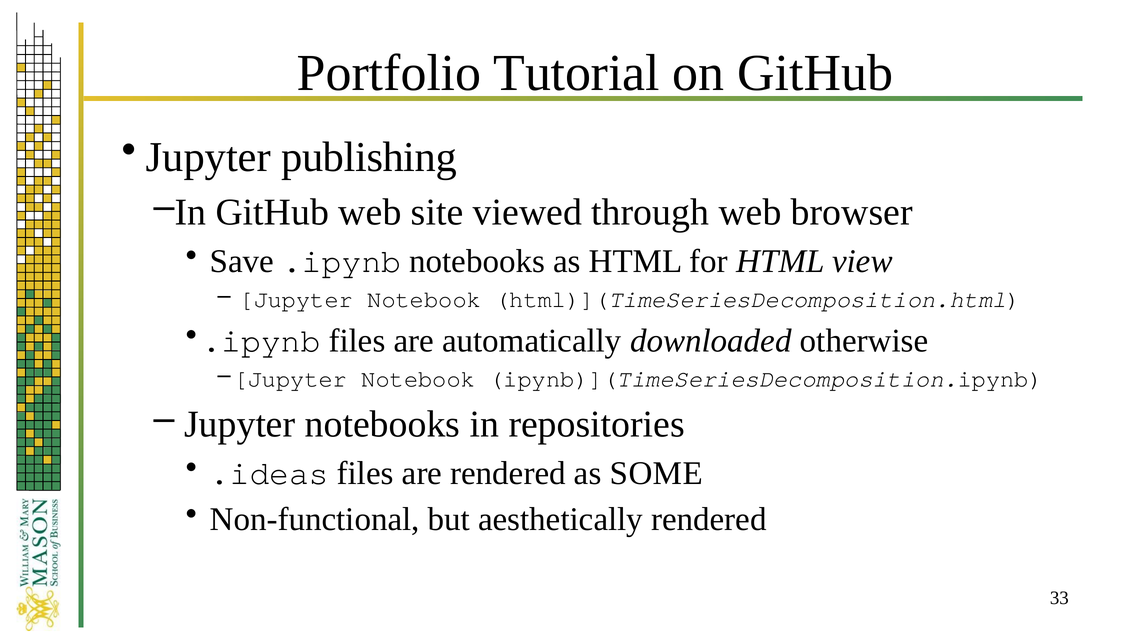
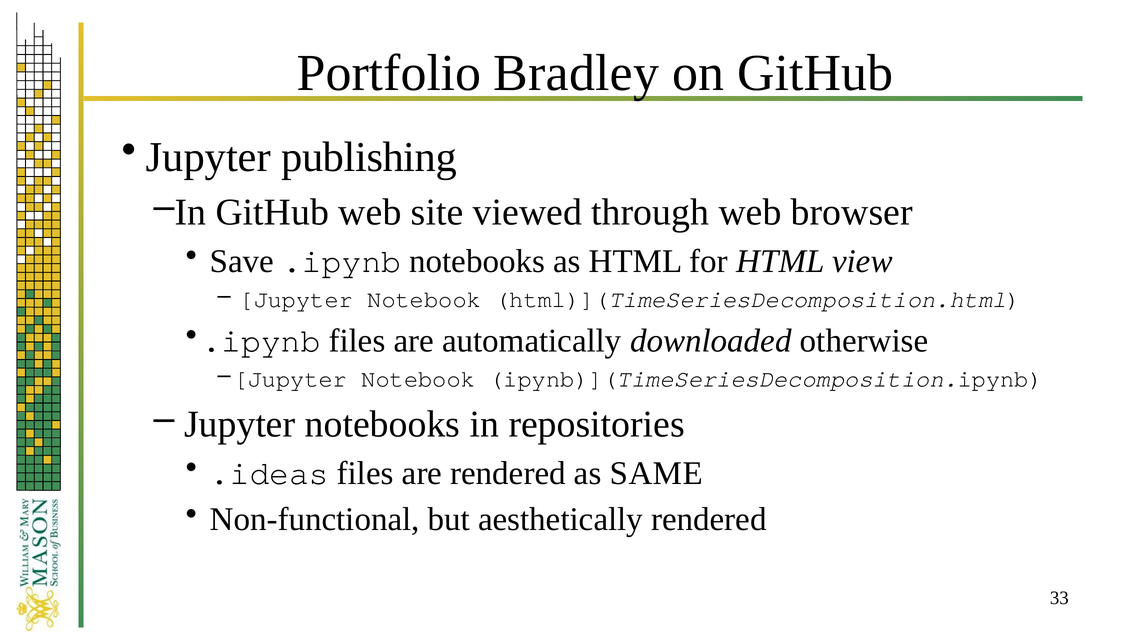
Tutorial: Tutorial -> Bradley (576, 73)
SOME: SOME -> SAME (656, 473)
